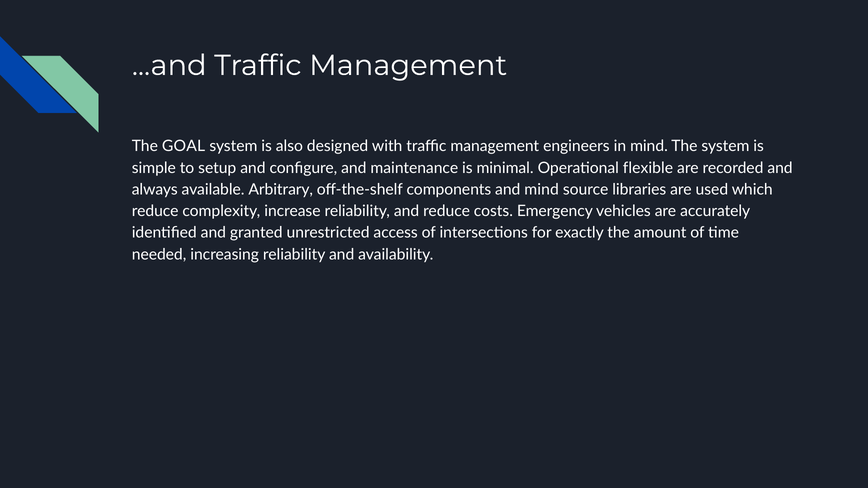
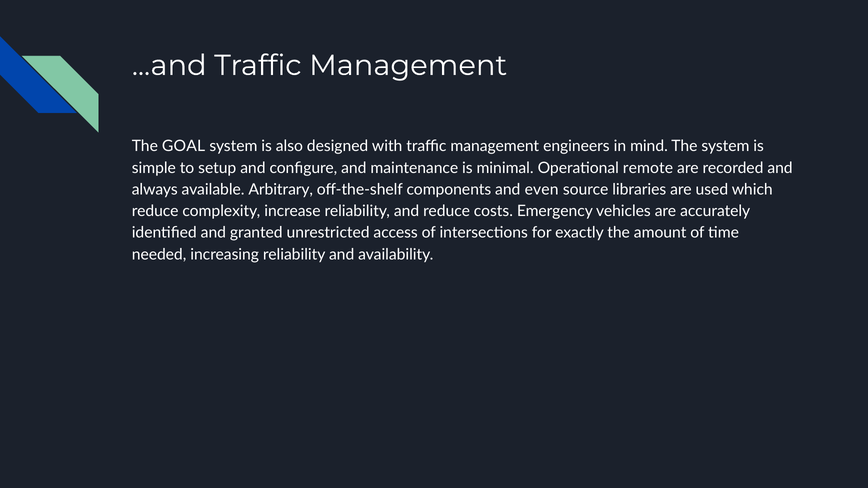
flexible: flexible -> remote (648, 168)
and mind: mind -> even (542, 190)
